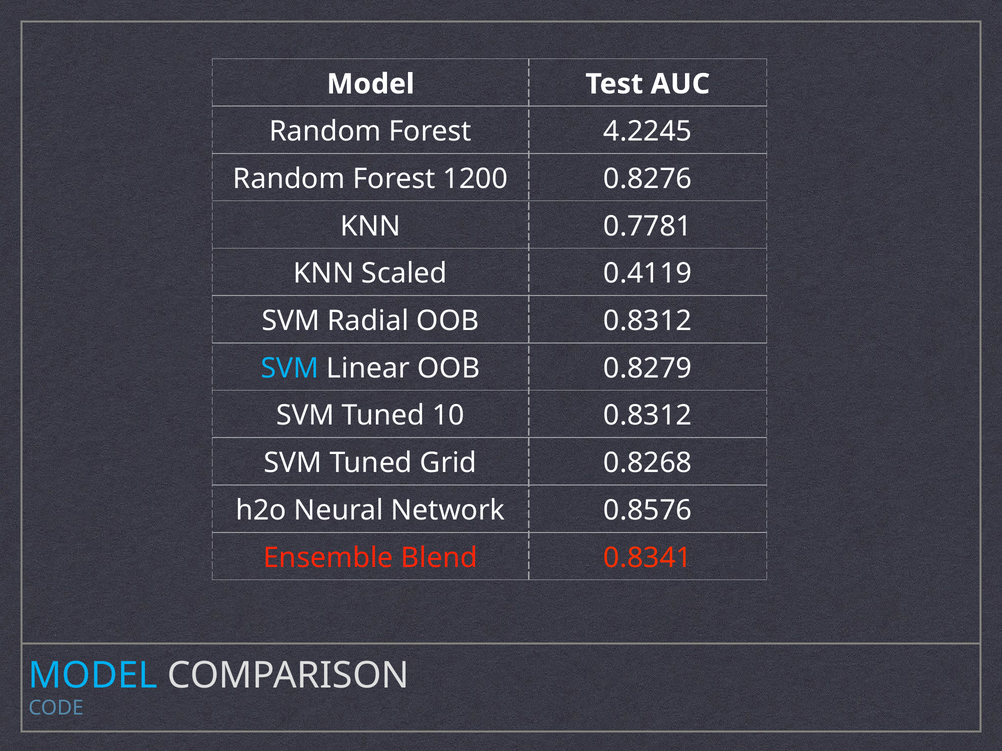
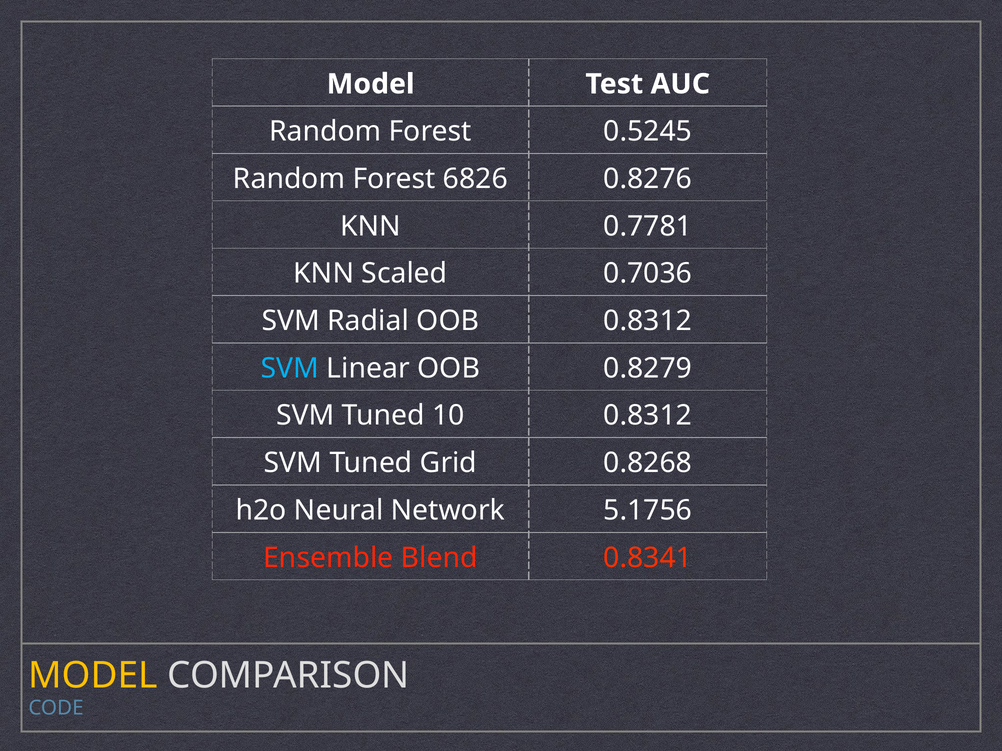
4.2245: 4.2245 -> 0.5245 (648, 131)
1200: 1200 -> 6826 (475, 179)
0.4119: 0.4119 -> 0.7036 (648, 274)
0.8576: 0.8576 -> 5.1756 (648, 511)
MODEL colour: light blue -> yellow (93, 676)
